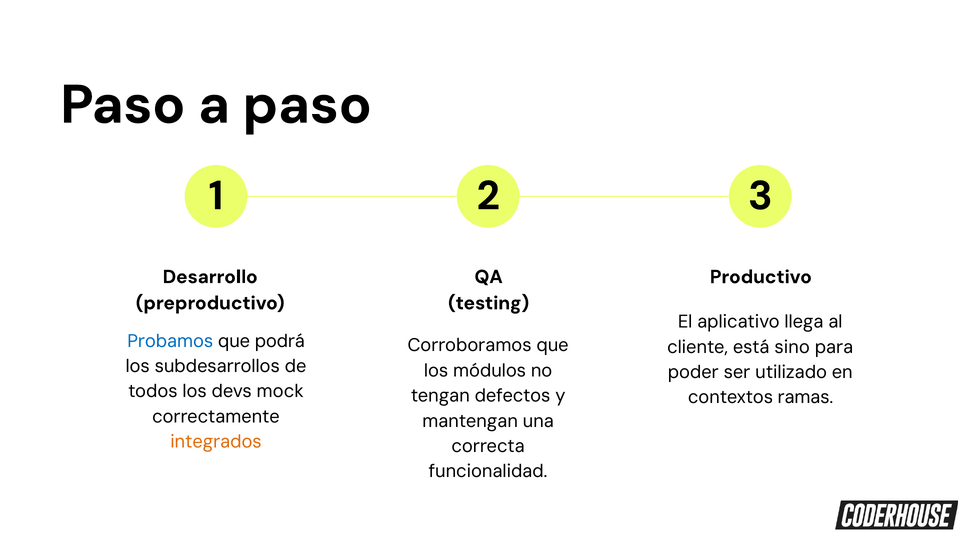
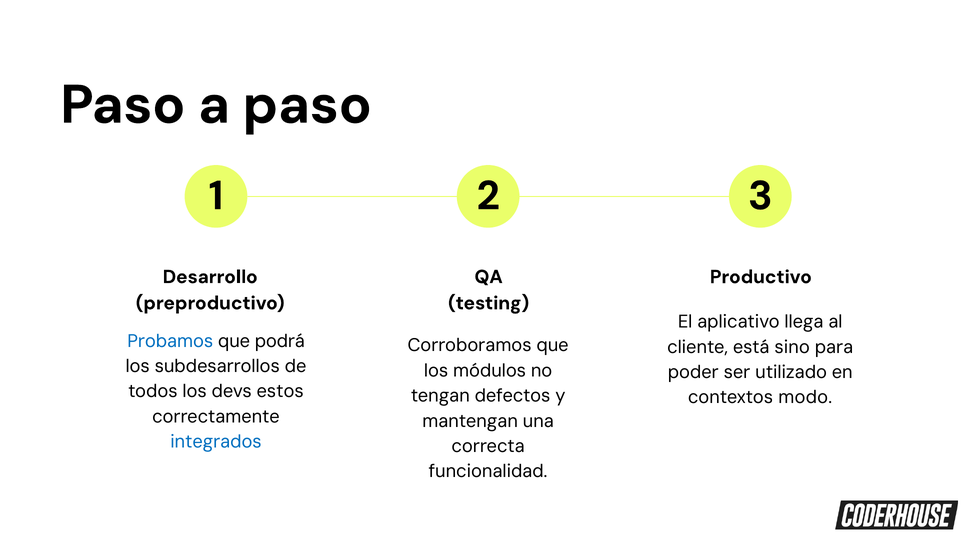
mock: mock -> estos (280, 392)
ramas: ramas -> modo (805, 398)
integrados colour: orange -> blue (216, 442)
